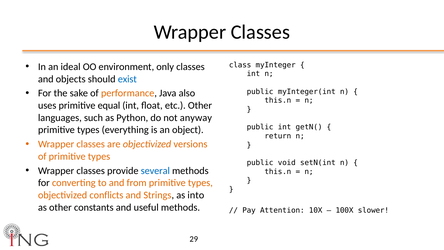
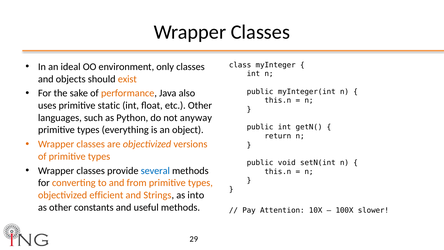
exist colour: blue -> orange (127, 79)
equal: equal -> static (109, 105)
conflicts: conflicts -> efficient (106, 195)
